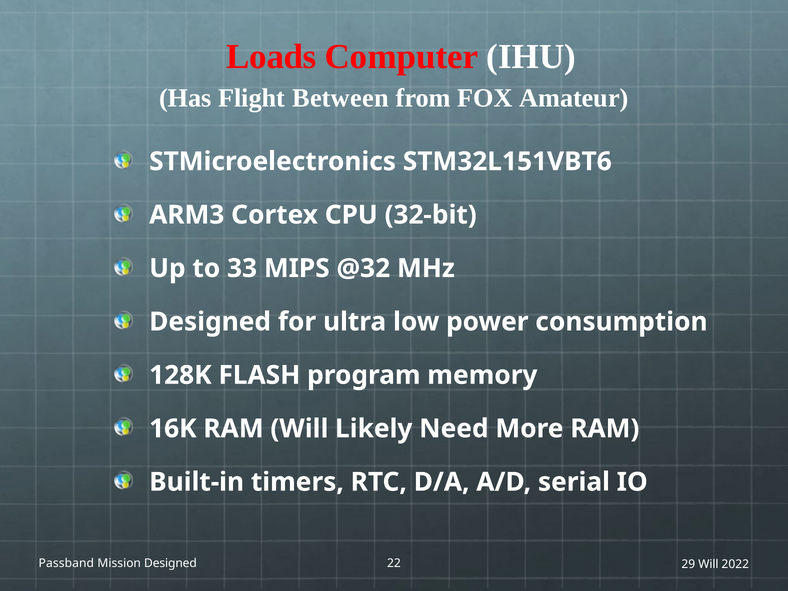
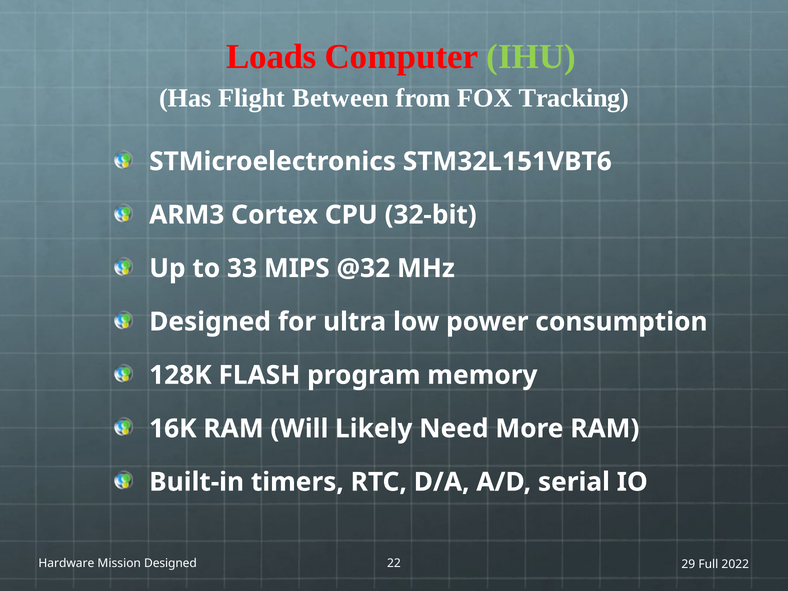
IHU colour: white -> light green (531, 57)
Amateur: Amateur -> Tracking (574, 98)
Passband: Passband -> Hardware (66, 563)
29 Will: Will -> Full (708, 564)
